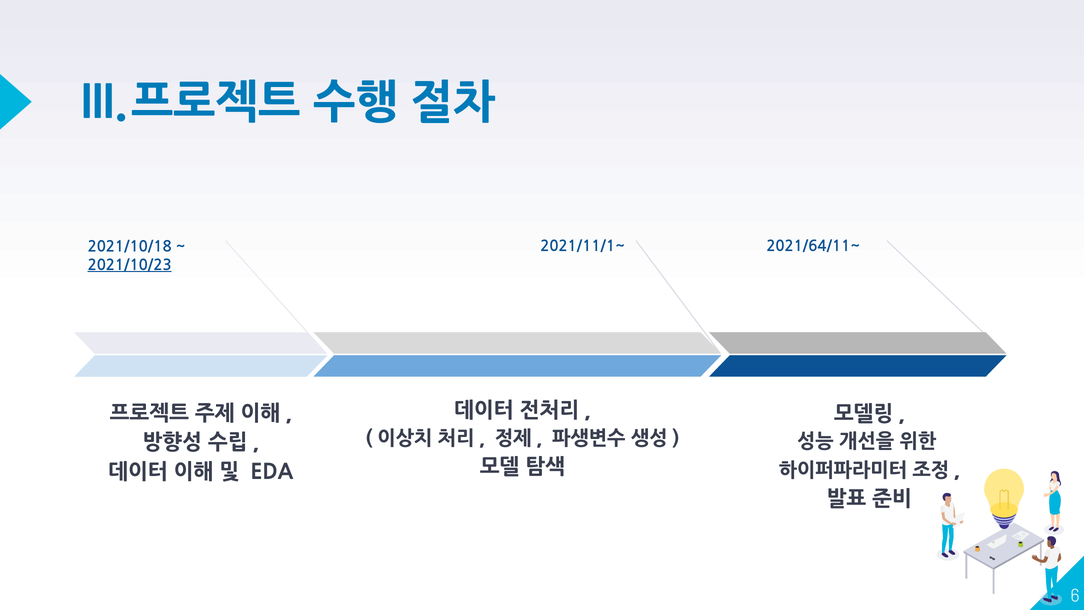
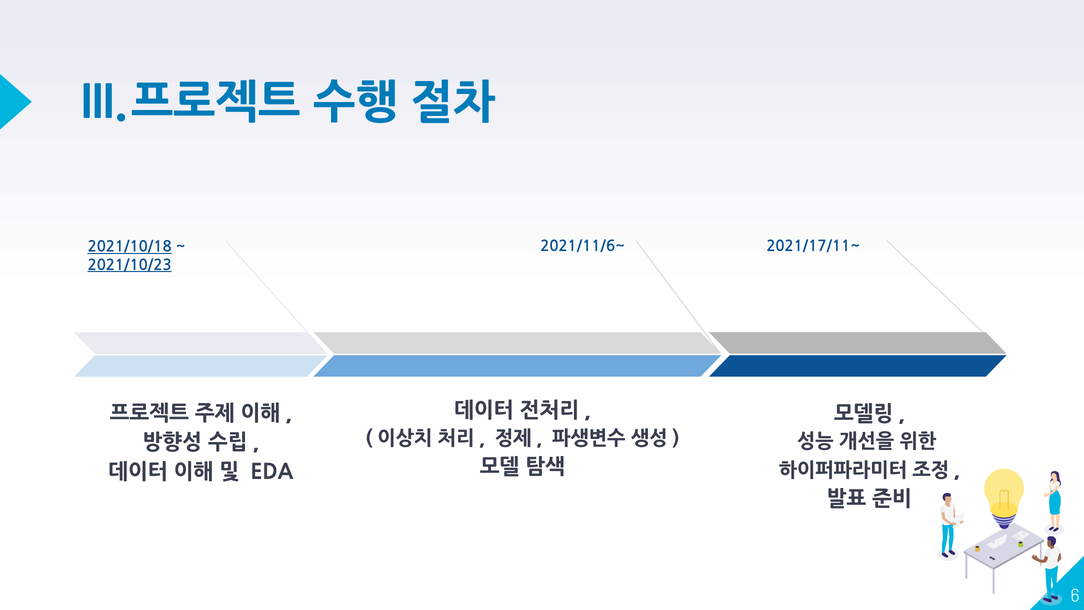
2021/11/1~: 2021/11/1~ -> 2021/11/6~ (583, 246)
2021/64/11~: 2021/64/11~ -> 2021/17/11~ (813, 246)
2021/10/18 underline: none -> present (130, 247)
